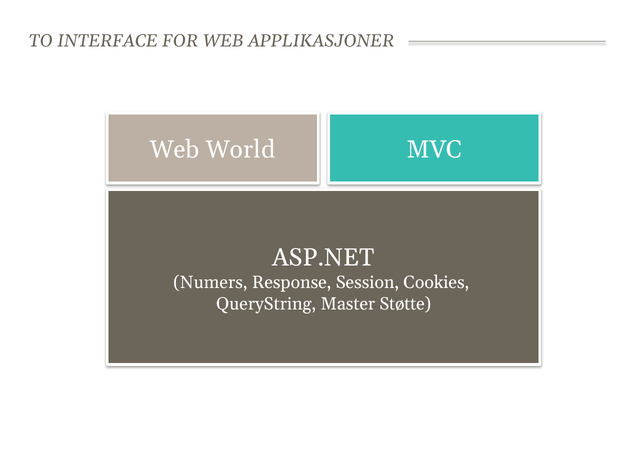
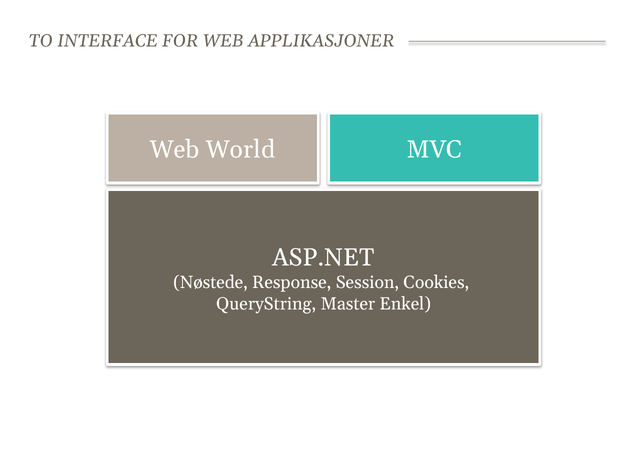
Numers: Numers -> Nøstede (211, 282)
Støtte: Støtte -> Enkel (405, 303)
